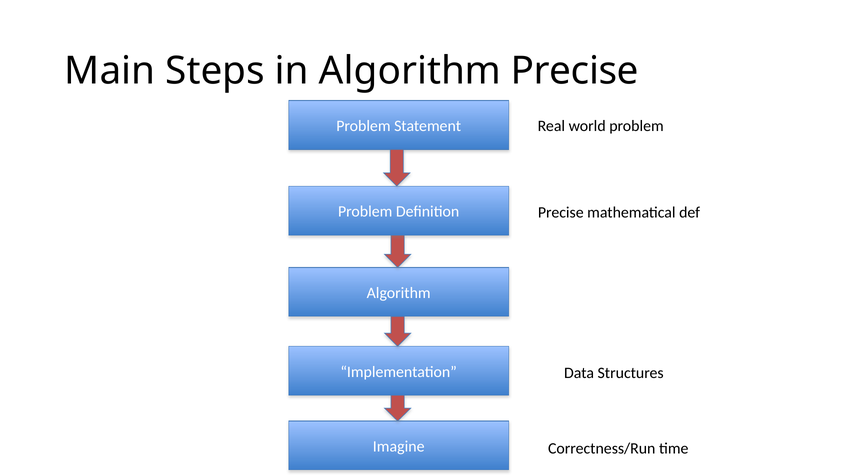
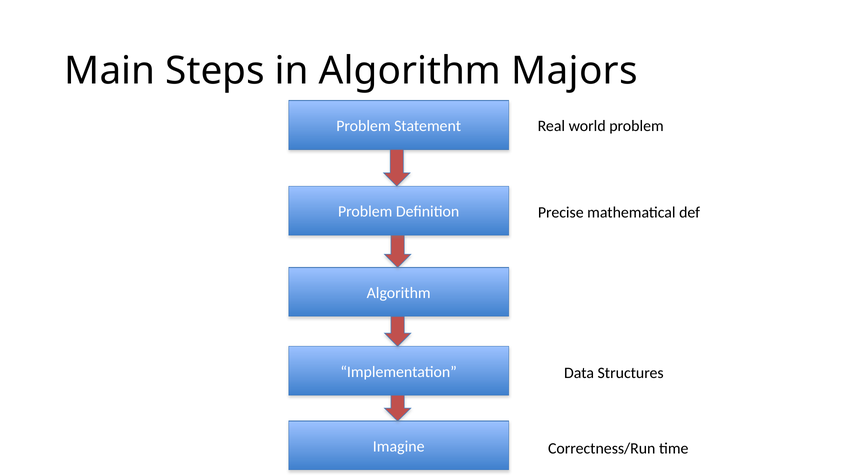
Algorithm Precise: Precise -> Majors (574, 71)
